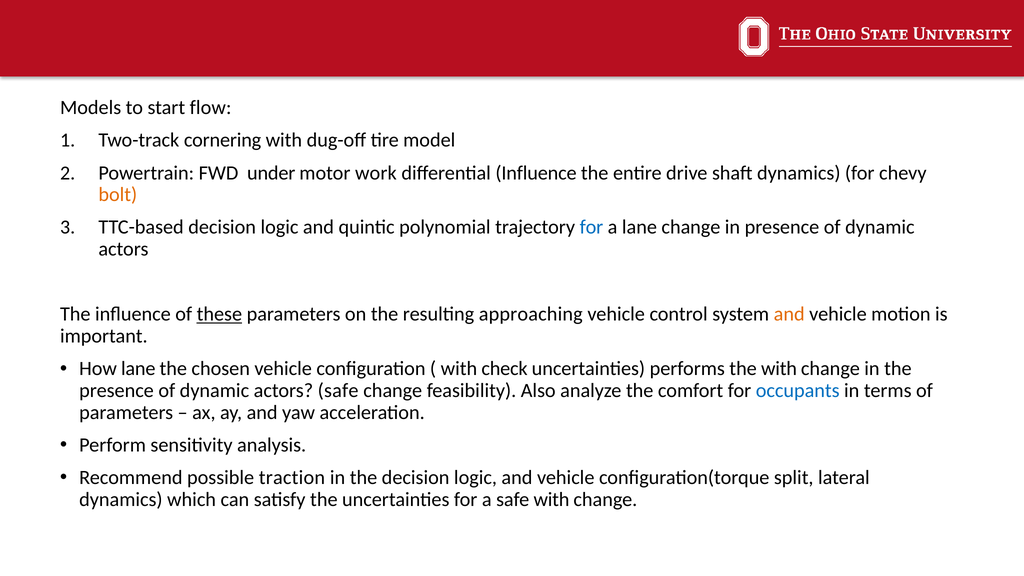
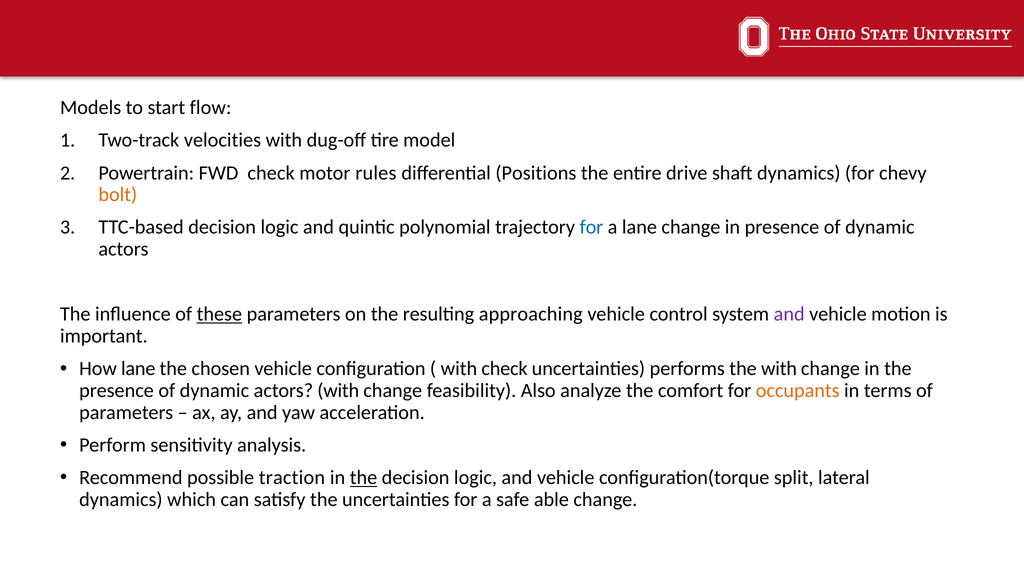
cornering: cornering -> velocities (222, 140)
FWD under: under -> check (271, 173)
work: work -> rules (376, 173)
differential Influence: Influence -> Positions (536, 173)
and colour: orange -> purple (789, 314)
actors safe: safe -> with (338, 391)
occupants colour: blue -> orange (798, 391)
the underline: none -> present (363, 478)
safe with: with -> able (551, 500)
